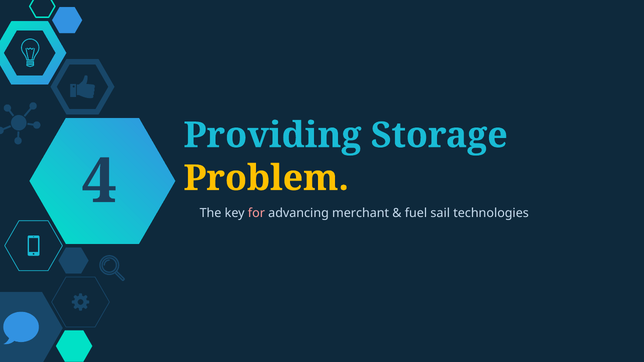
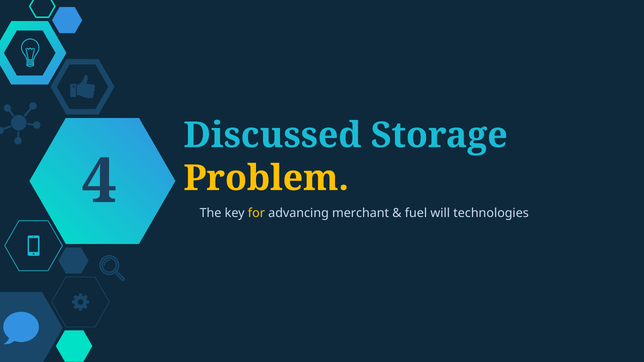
Providing: Providing -> Discussed (273, 135)
for colour: pink -> yellow (256, 214)
sail: sail -> will (440, 214)
